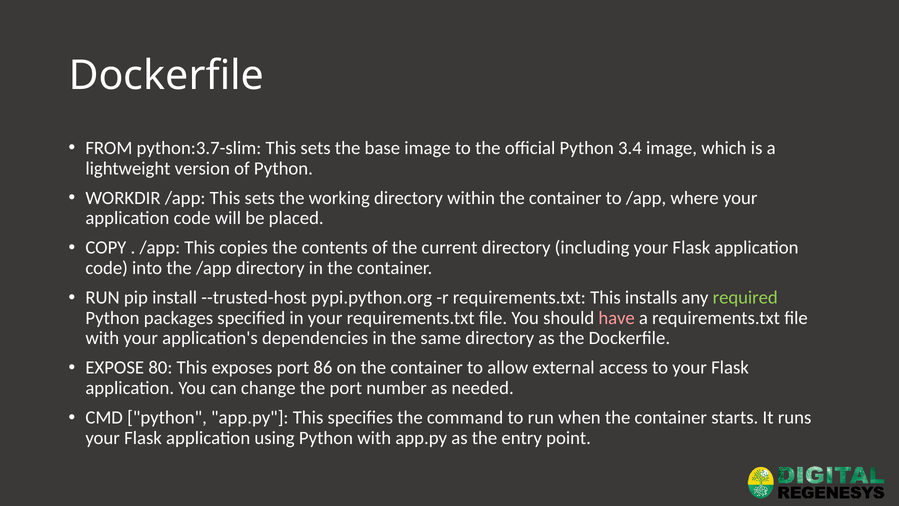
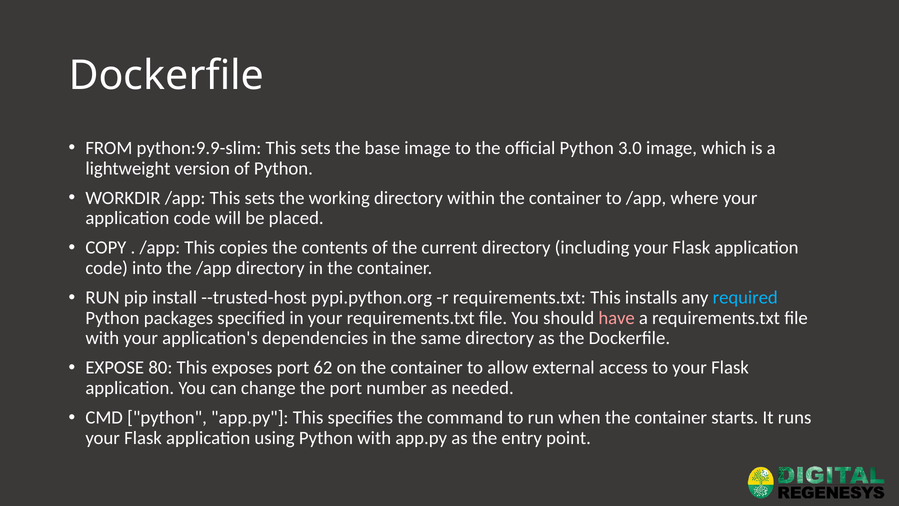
python:3.7-slim: python:3.7-slim -> python:9.9-slim (199, 148)
3.4: 3.4 -> 3.0 (630, 148)
required colour: light green -> light blue (745, 297)
86: 86 -> 62 (323, 368)
